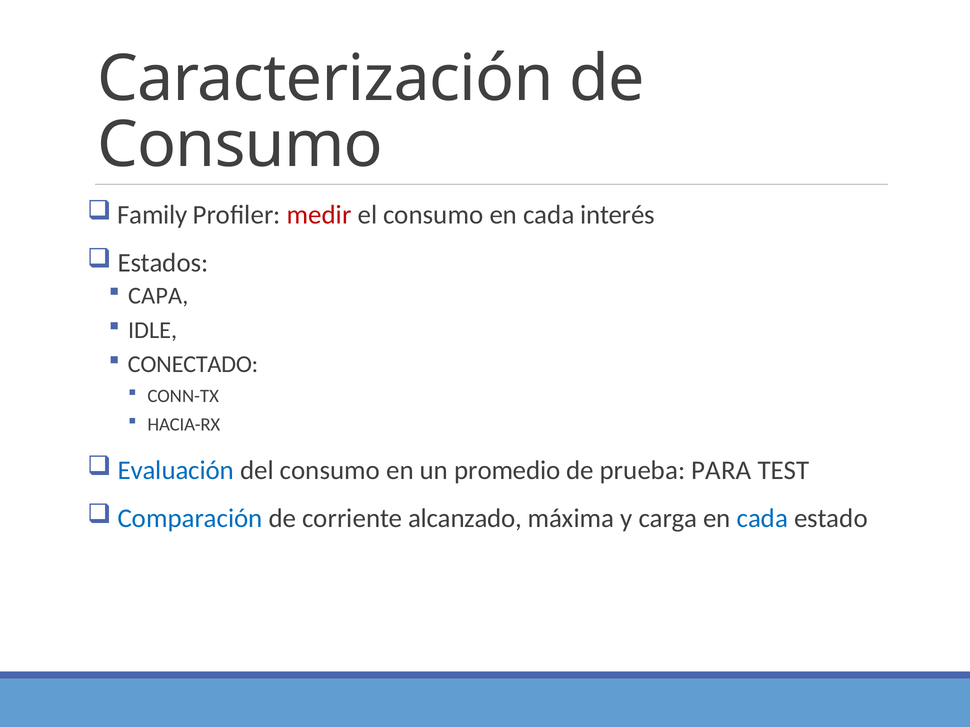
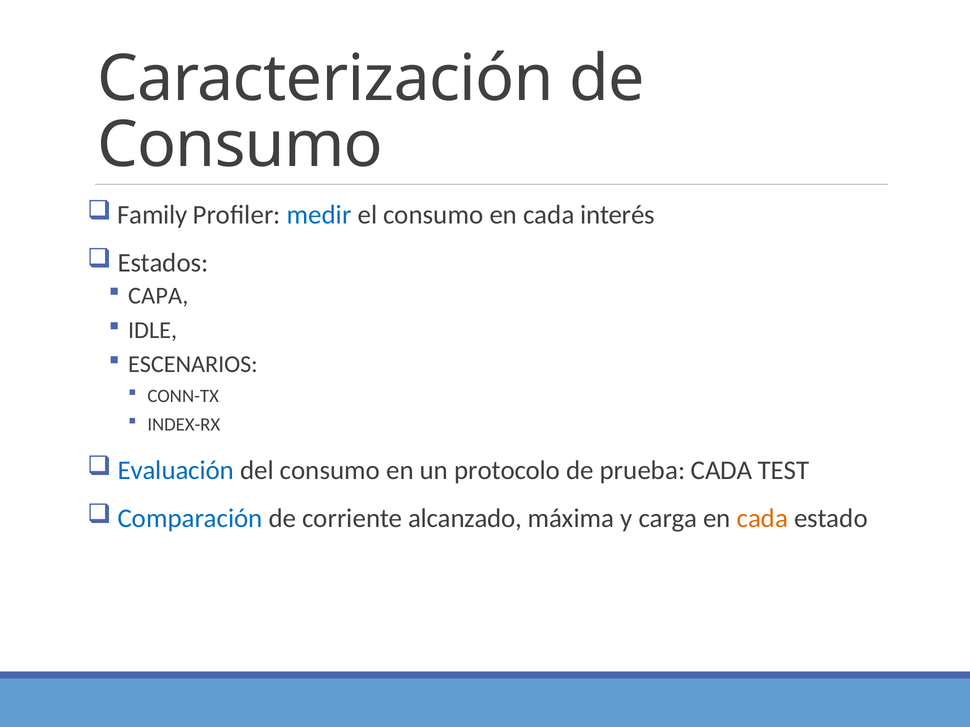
medir colour: red -> blue (319, 215)
CONECTADO: CONECTADO -> ESCENARIOS (193, 365)
HACIA-RX: HACIA-RX -> INDEX-RX (184, 425)
promedio: promedio -> protocolo (507, 471)
prueba PARA: PARA -> CADA (722, 471)
cada colour: blue -> orange (762, 519)
